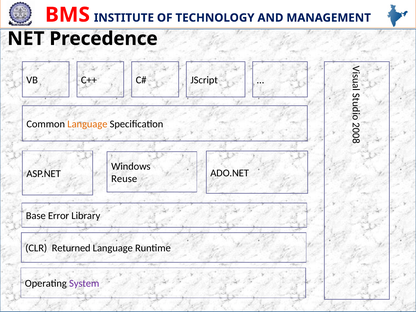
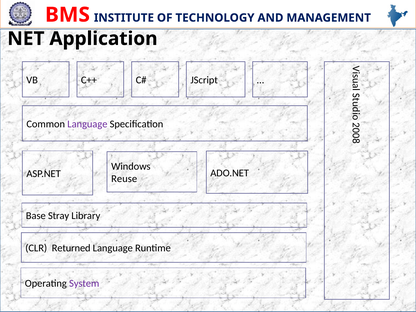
Precedence: Precedence -> Application (103, 39)
Language colour: orange -> purple (87, 124)
Error: Error -> Stray (59, 216)
